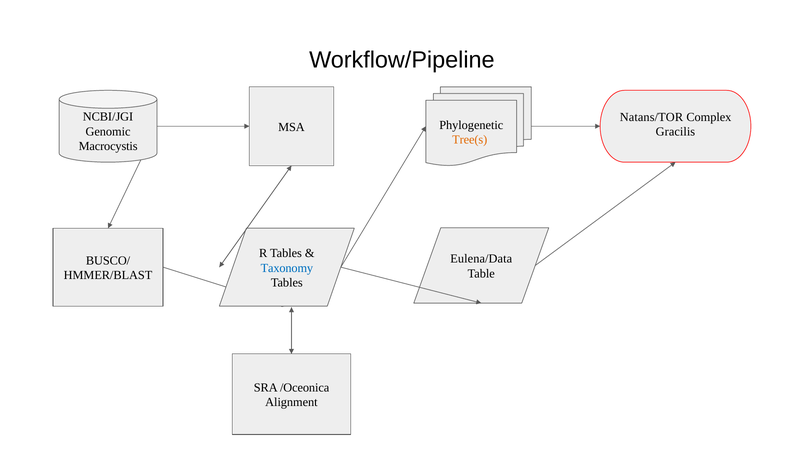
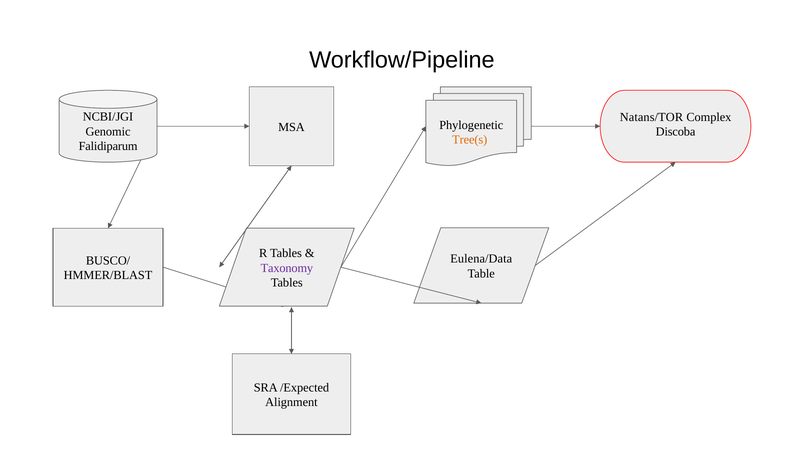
Gracilis: Gracilis -> Discoba (676, 132)
Macrocystis: Macrocystis -> Falidiparum (108, 146)
Taxonomy colour: blue -> purple (287, 268)
/Oceonica: /Oceonica -> /Expected (305, 388)
